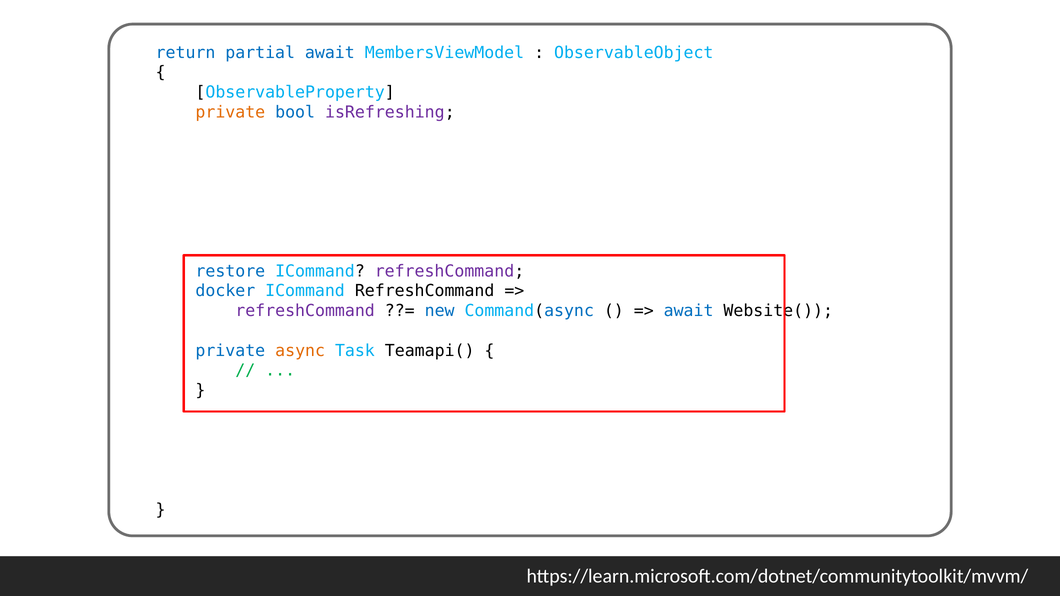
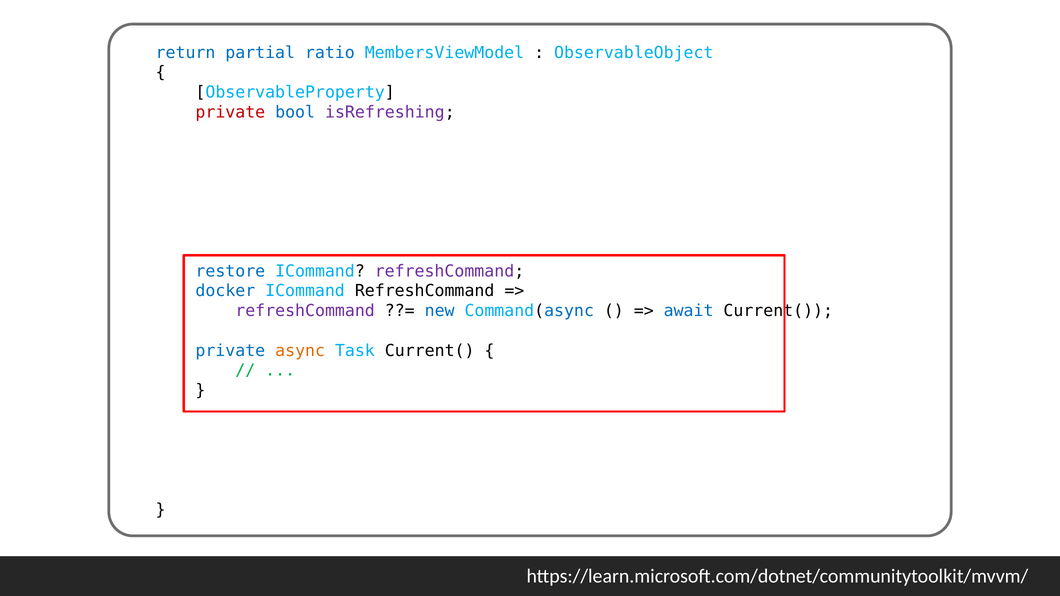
partial await: await -> ratio (330, 53)
private colour: orange -> red (230, 112)
await Website(: Website( -> Current( (778, 311)
Task Teamapi(: Teamapi( -> Current( (430, 351)
